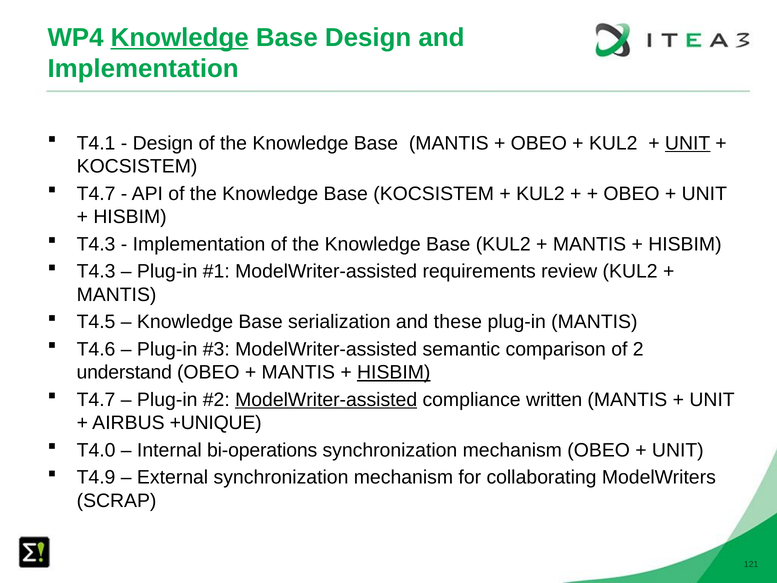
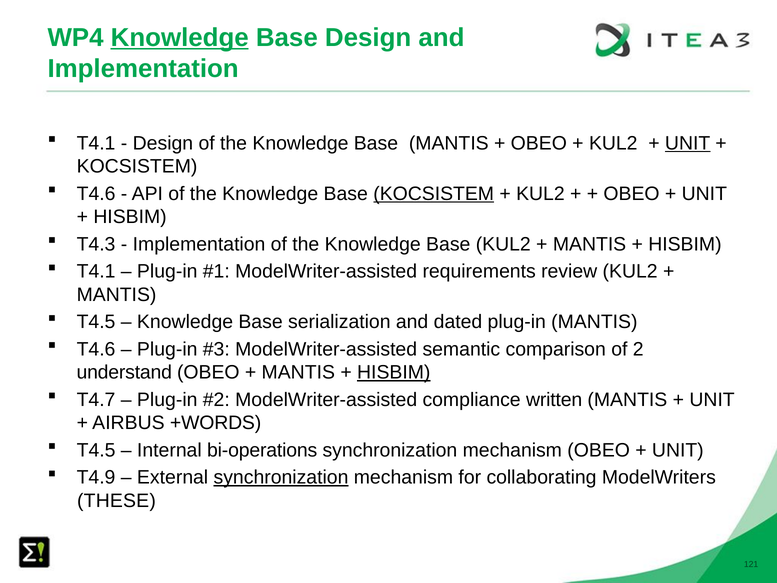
T4.7: T4.7 -> T4.6 (96, 194)
KOCSISTEM underline: none -> present (434, 194)
T4.3: T4.3 -> T4.1 (96, 271)
these: these -> dated (458, 322)
ModelWriter-assisted underline: present -> none (326, 399)
+UNIQUE: +UNIQUE -> +WORDS (216, 423)
T4.0: T4.0 -> T4.5 (96, 450)
synchronization underline: none -> present (281, 477)
SCRAP: SCRAP -> THESE (116, 500)
